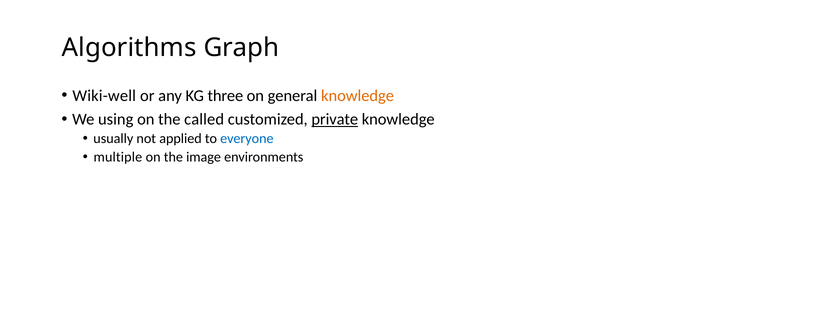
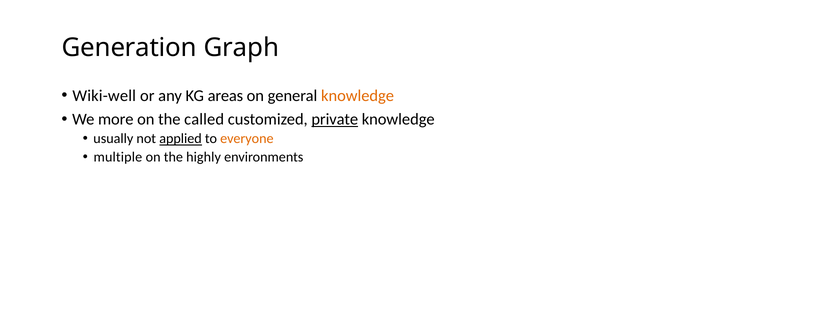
Algorithms: Algorithms -> Generation (129, 47)
three: three -> areas (225, 96)
using: using -> more (116, 119)
applied underline: none -> present (181, 139)
everyone colour: blue -> orange (247, 139)
image: image -> highly (204, 157)
